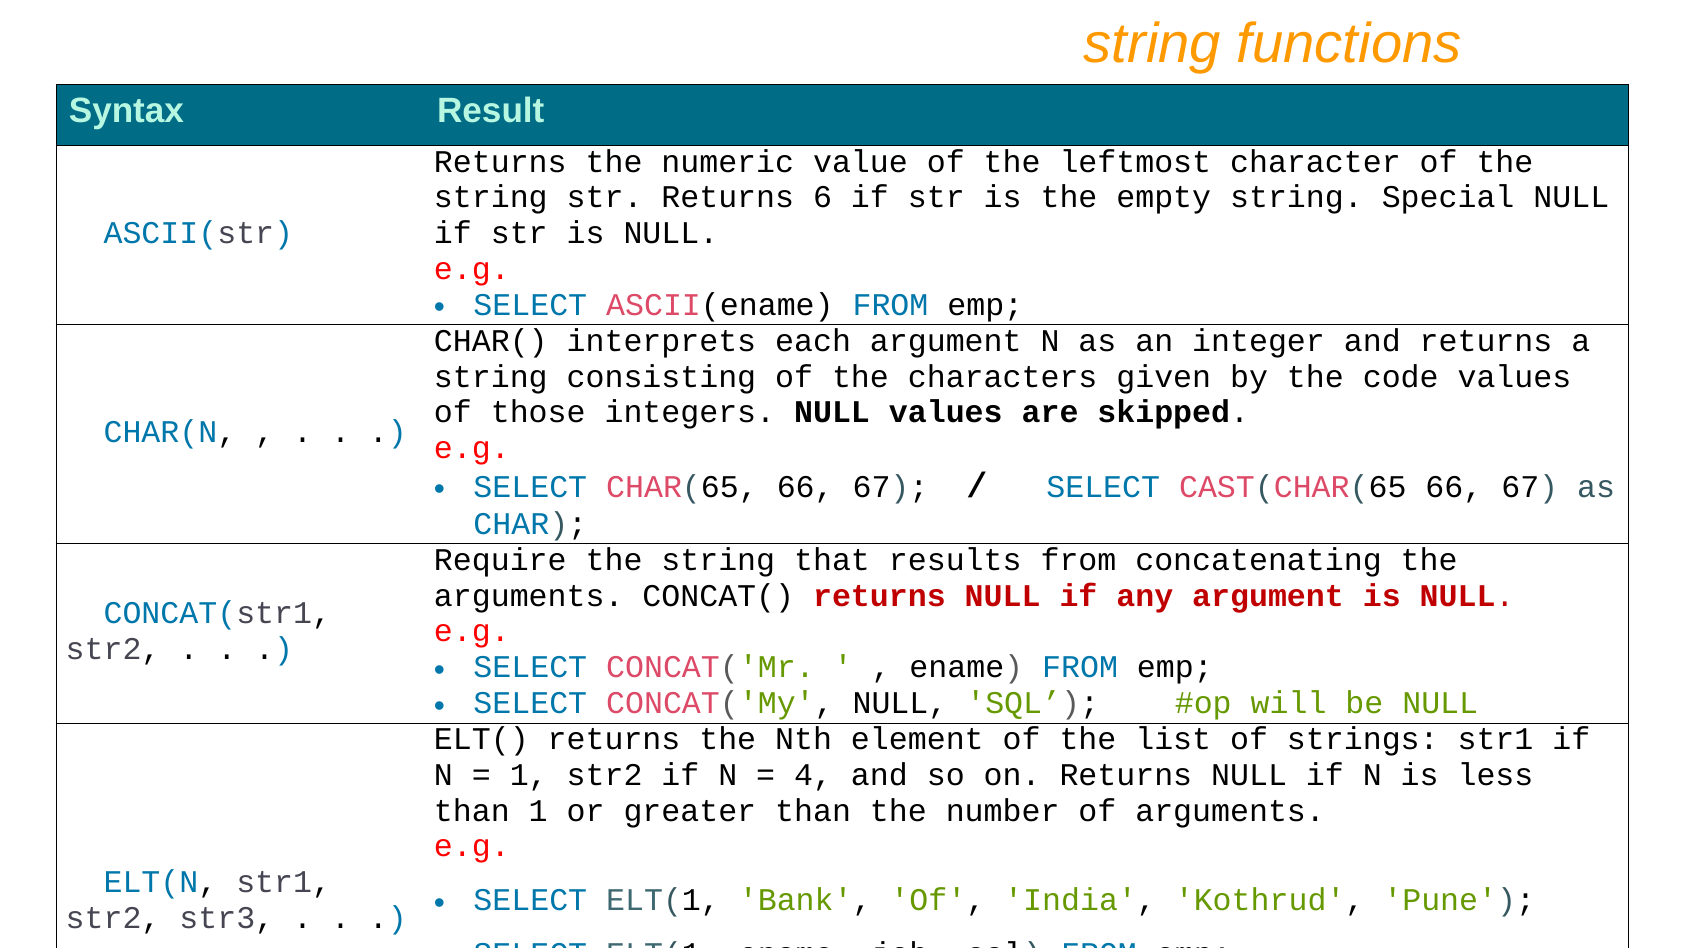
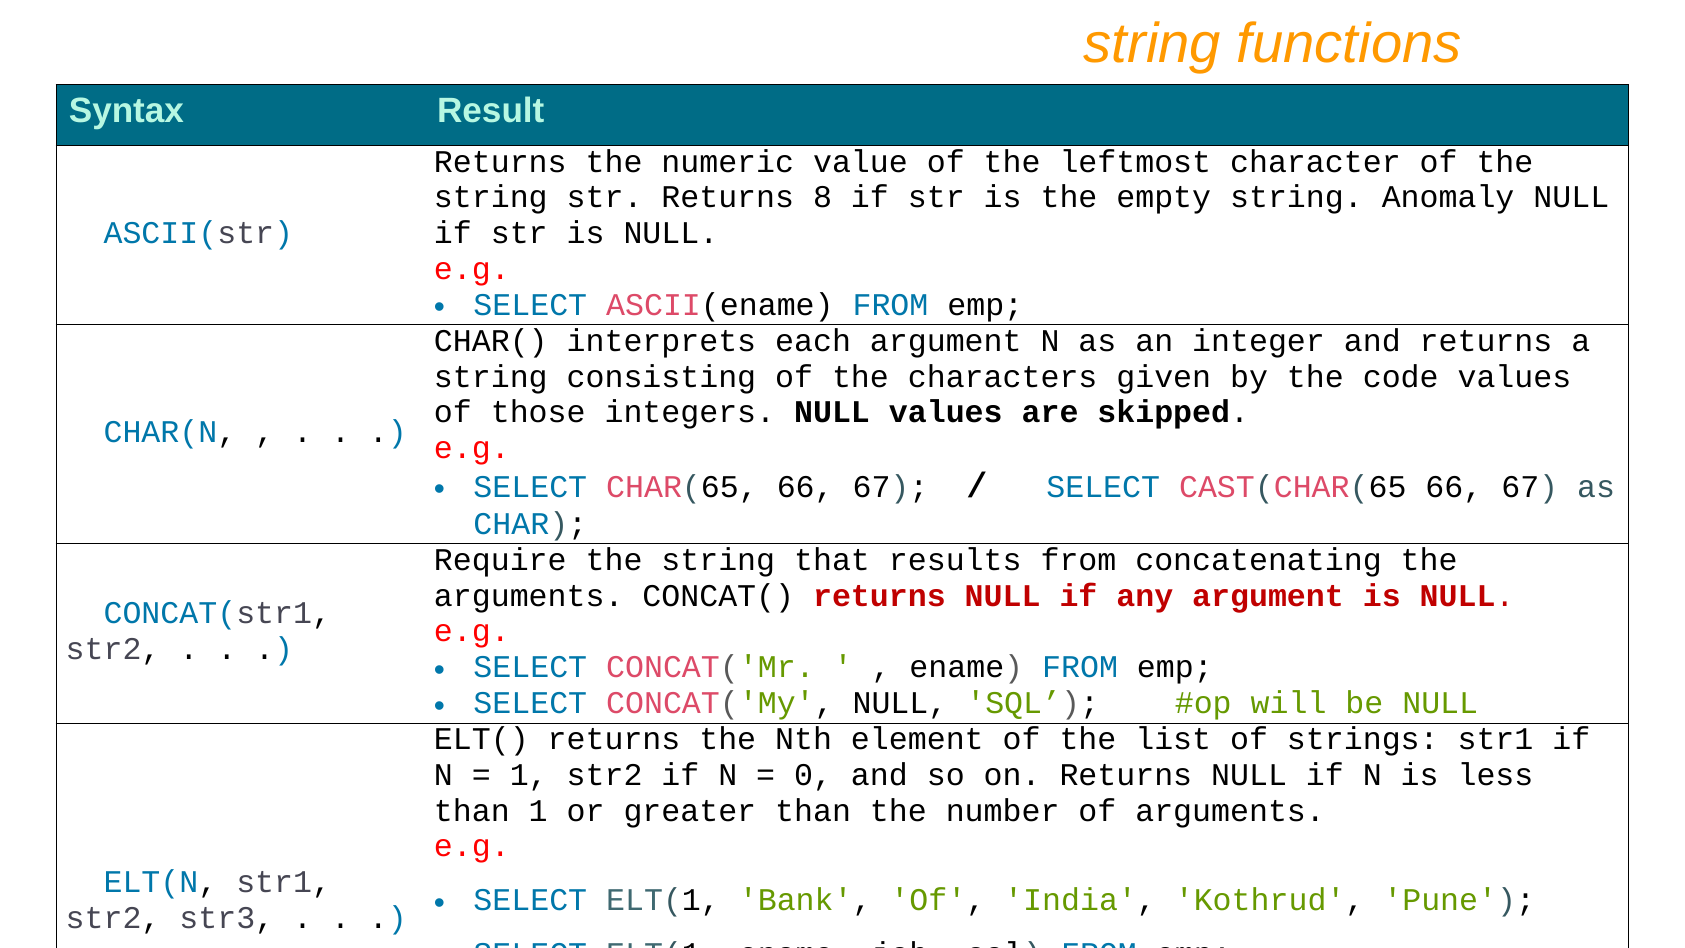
6: 6 -> 8 (823, 197)
Special: Special -> Anomaly (1448, 197)
4: 4 -> 0 (813, 775)
